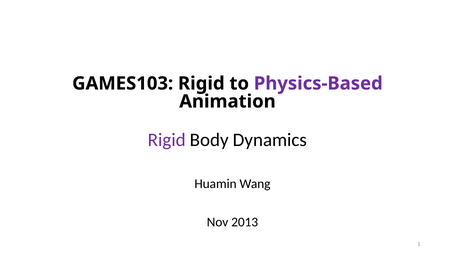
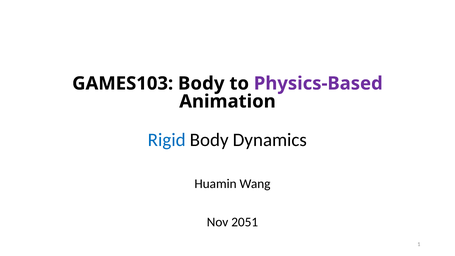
GAMES103 Rigid: Rigid -> Body (201, 83)
Rigid colour: purple -> blue (167, 140)
2013: 2013 -> 2051 (245, 222)
